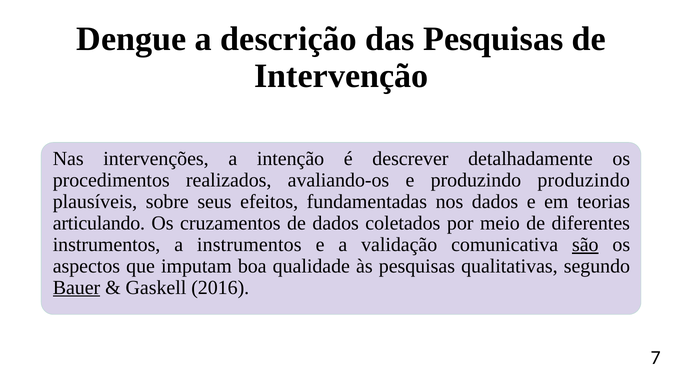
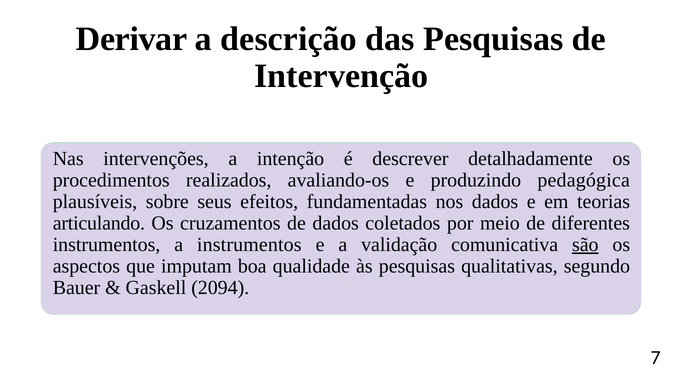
Dengue: Dengue -> Derivar (131, 39)
produzindo produzindo: produzindo -> pedagógica (584, 180)
Bauer underline: present -> none (76, 288)
2016: 2016 -> 2094 (220, 288)
